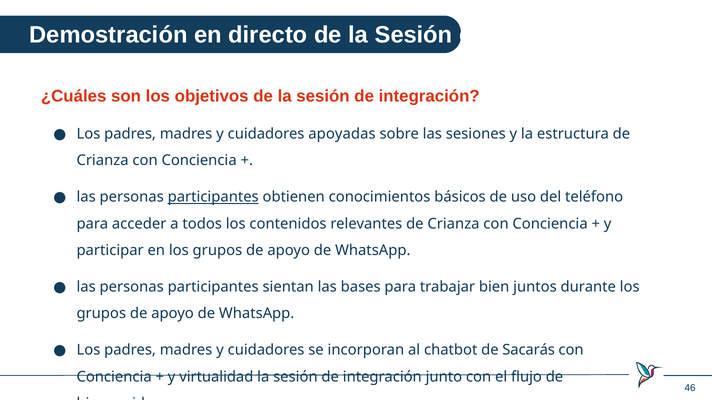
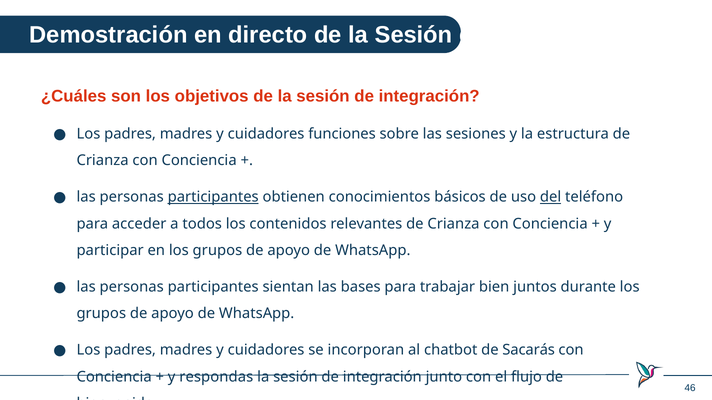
apoyadas: apoyadas -> funciones (342, 134)
del underline: none -> present (551, 197)
virtualidad: virtualidad -> respondas (216, 377)
